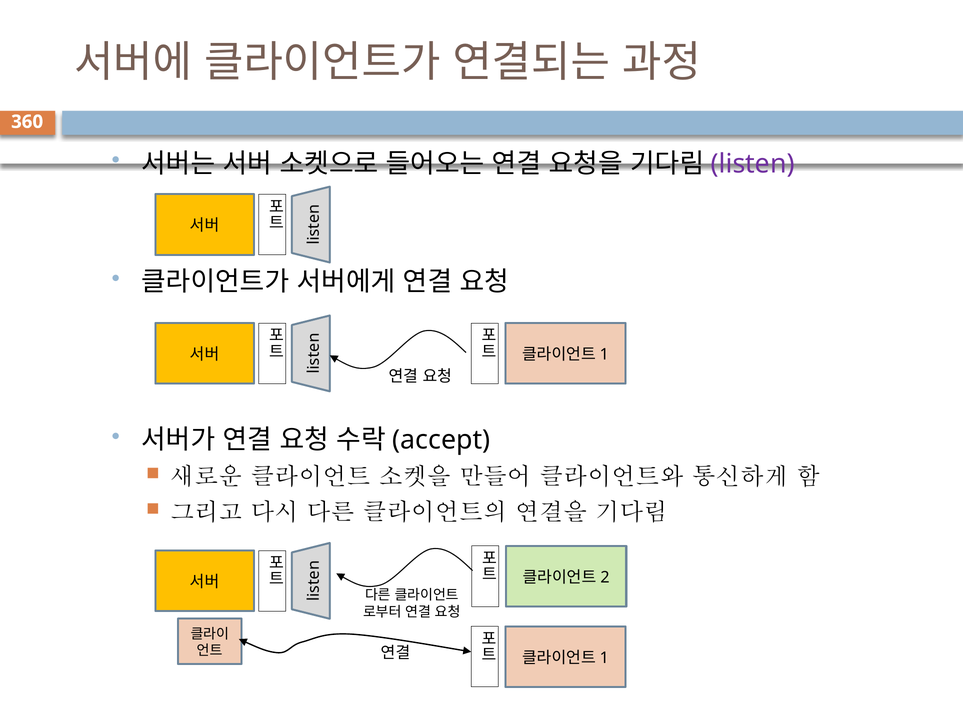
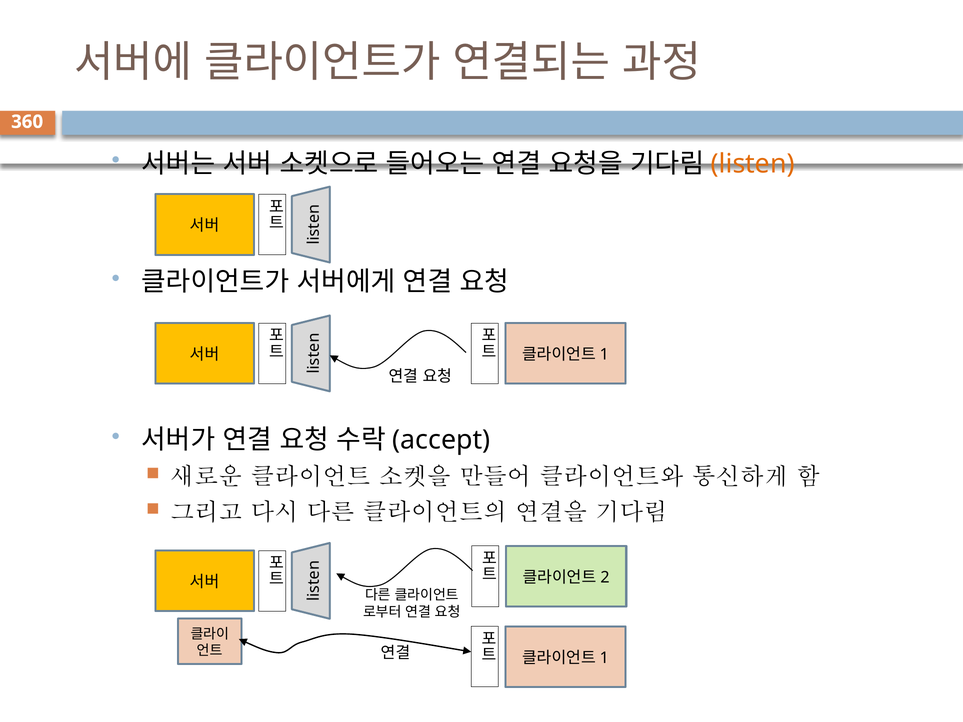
listen colour: purple -> orange (753, 164)
